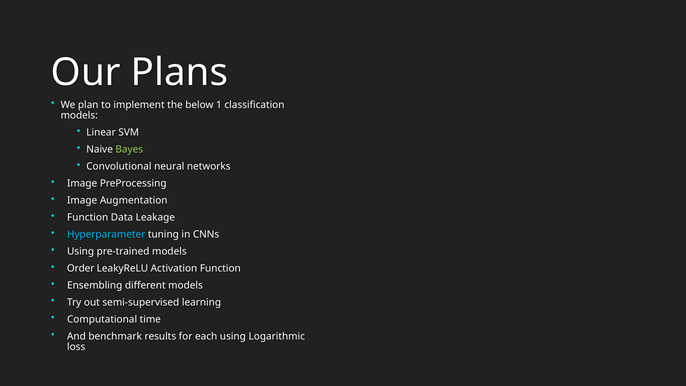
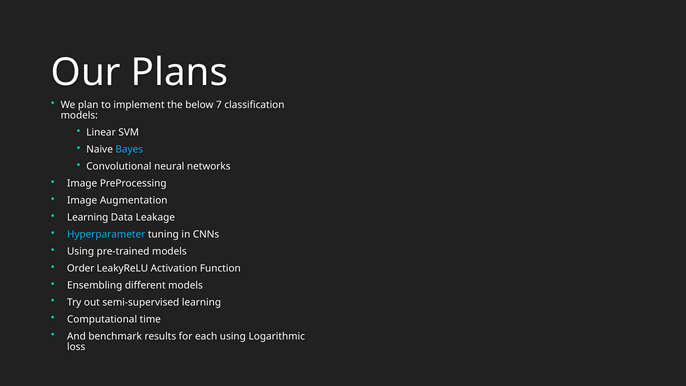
1: 1 -> 7 (219, 105)
Bayes colour: light green -> light blue (129, 149)
Function: Function -> Learning (88, 217)
